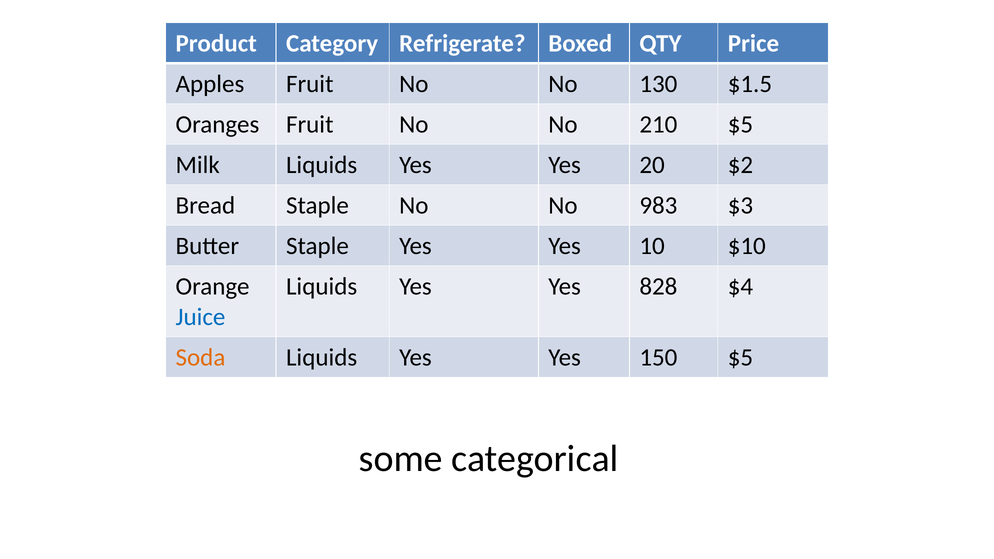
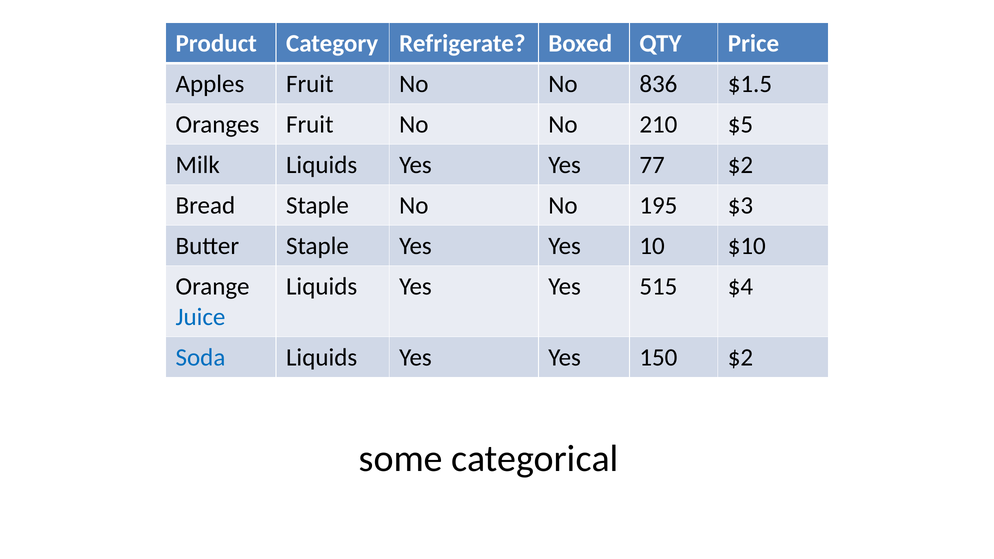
130: 130 -> 836 (658, 84)
20: 20 -> 77 (652, 165)
983: 983 -> 195 (658, 205)
828: 828 -> 515 (658, 286)
Soda colour: orange -> blue (200, 357)
150 $5: $5 -> $2 (740, 357)
